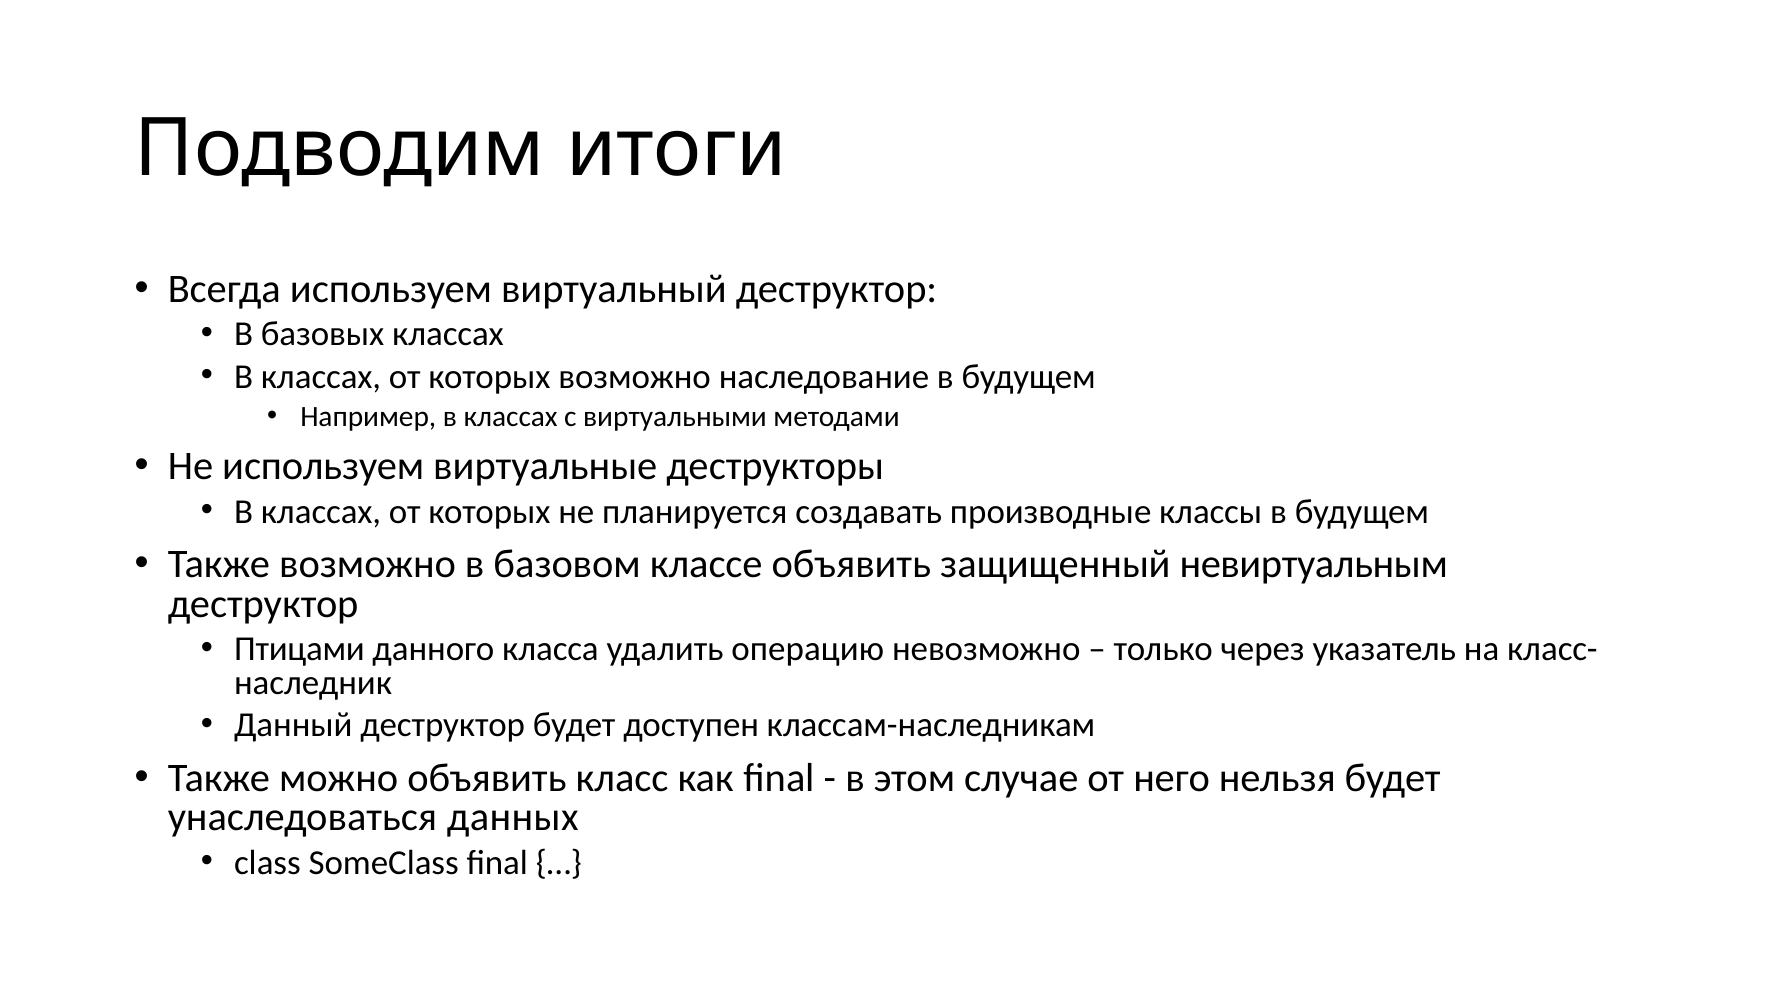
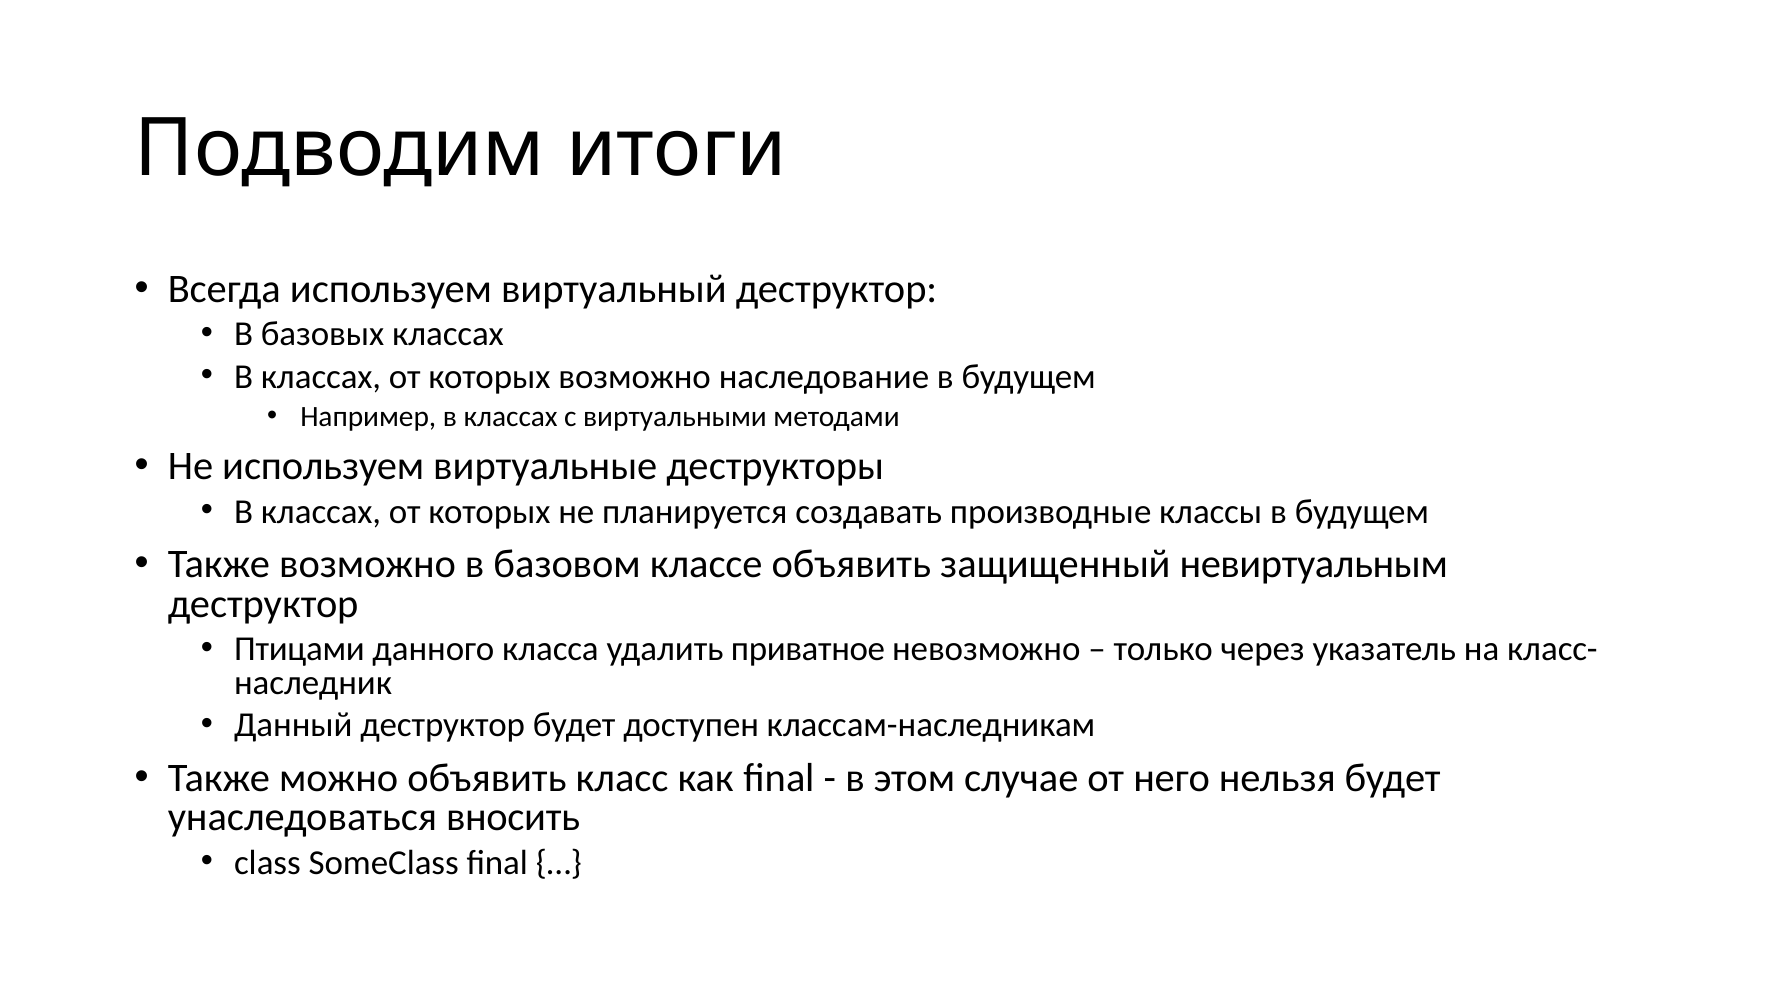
операцию: операцию -> приватное (808, 649)
данных: данных -> вносить (513, 817)
